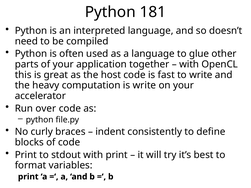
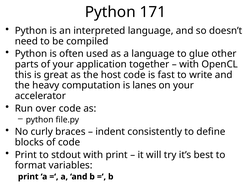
181: 181 -> 171 (153, 12)
is write: write -> lanes (144, 85)
